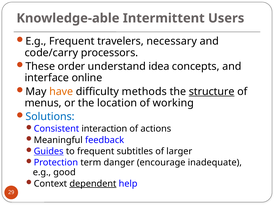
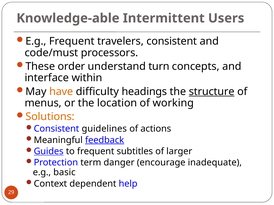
travelers necessary: necessary -> consistent (172, 41)
code/carry: code/carry -> code/must (51, 53)
idea: idea -> turn (159, 67)
online: online -> within (87, 78)
methods: methods -> headings (144, 92)
Solutions colour: blue -> orange (50, 117)
interaction: interaction -> guidelines (104, 129)
feedback underline: none -> present (105, 140)
good: good -> basic (64, 173)
dependent underline: present -> none (93, 184)
